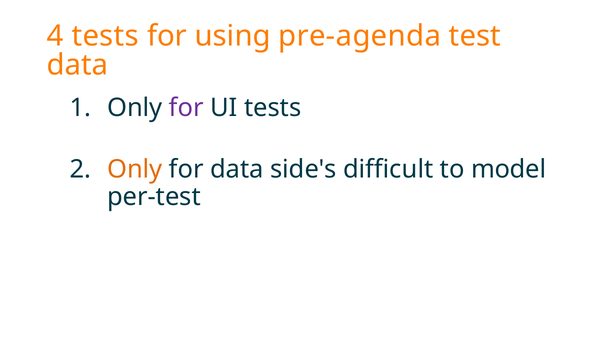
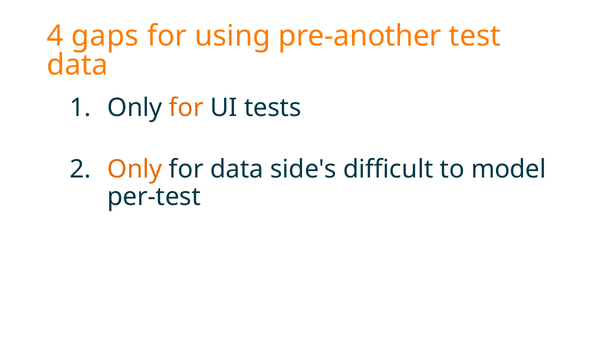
4 tests: tests -> gaps (105, 36)
pre-agenda: pre-agenda -> pre-another (360, 36)
for colour: purple -> orange (186, 108)
